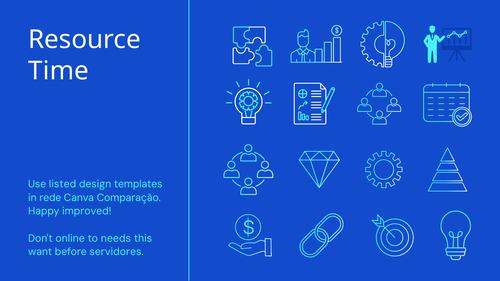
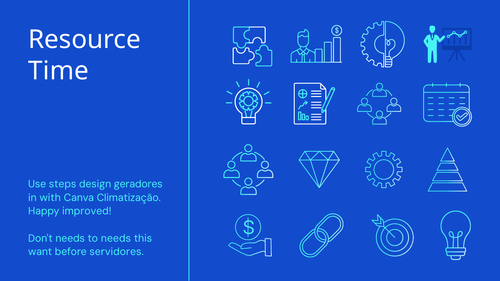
listed: listed -> steps (63, 184)
templates: templates -> geradores (138, 184)
rede: rede -> with (50, 198)
Comparação: Comparação -> Climatização (129, 198)
Don't online: online -> needs (70, 238)
